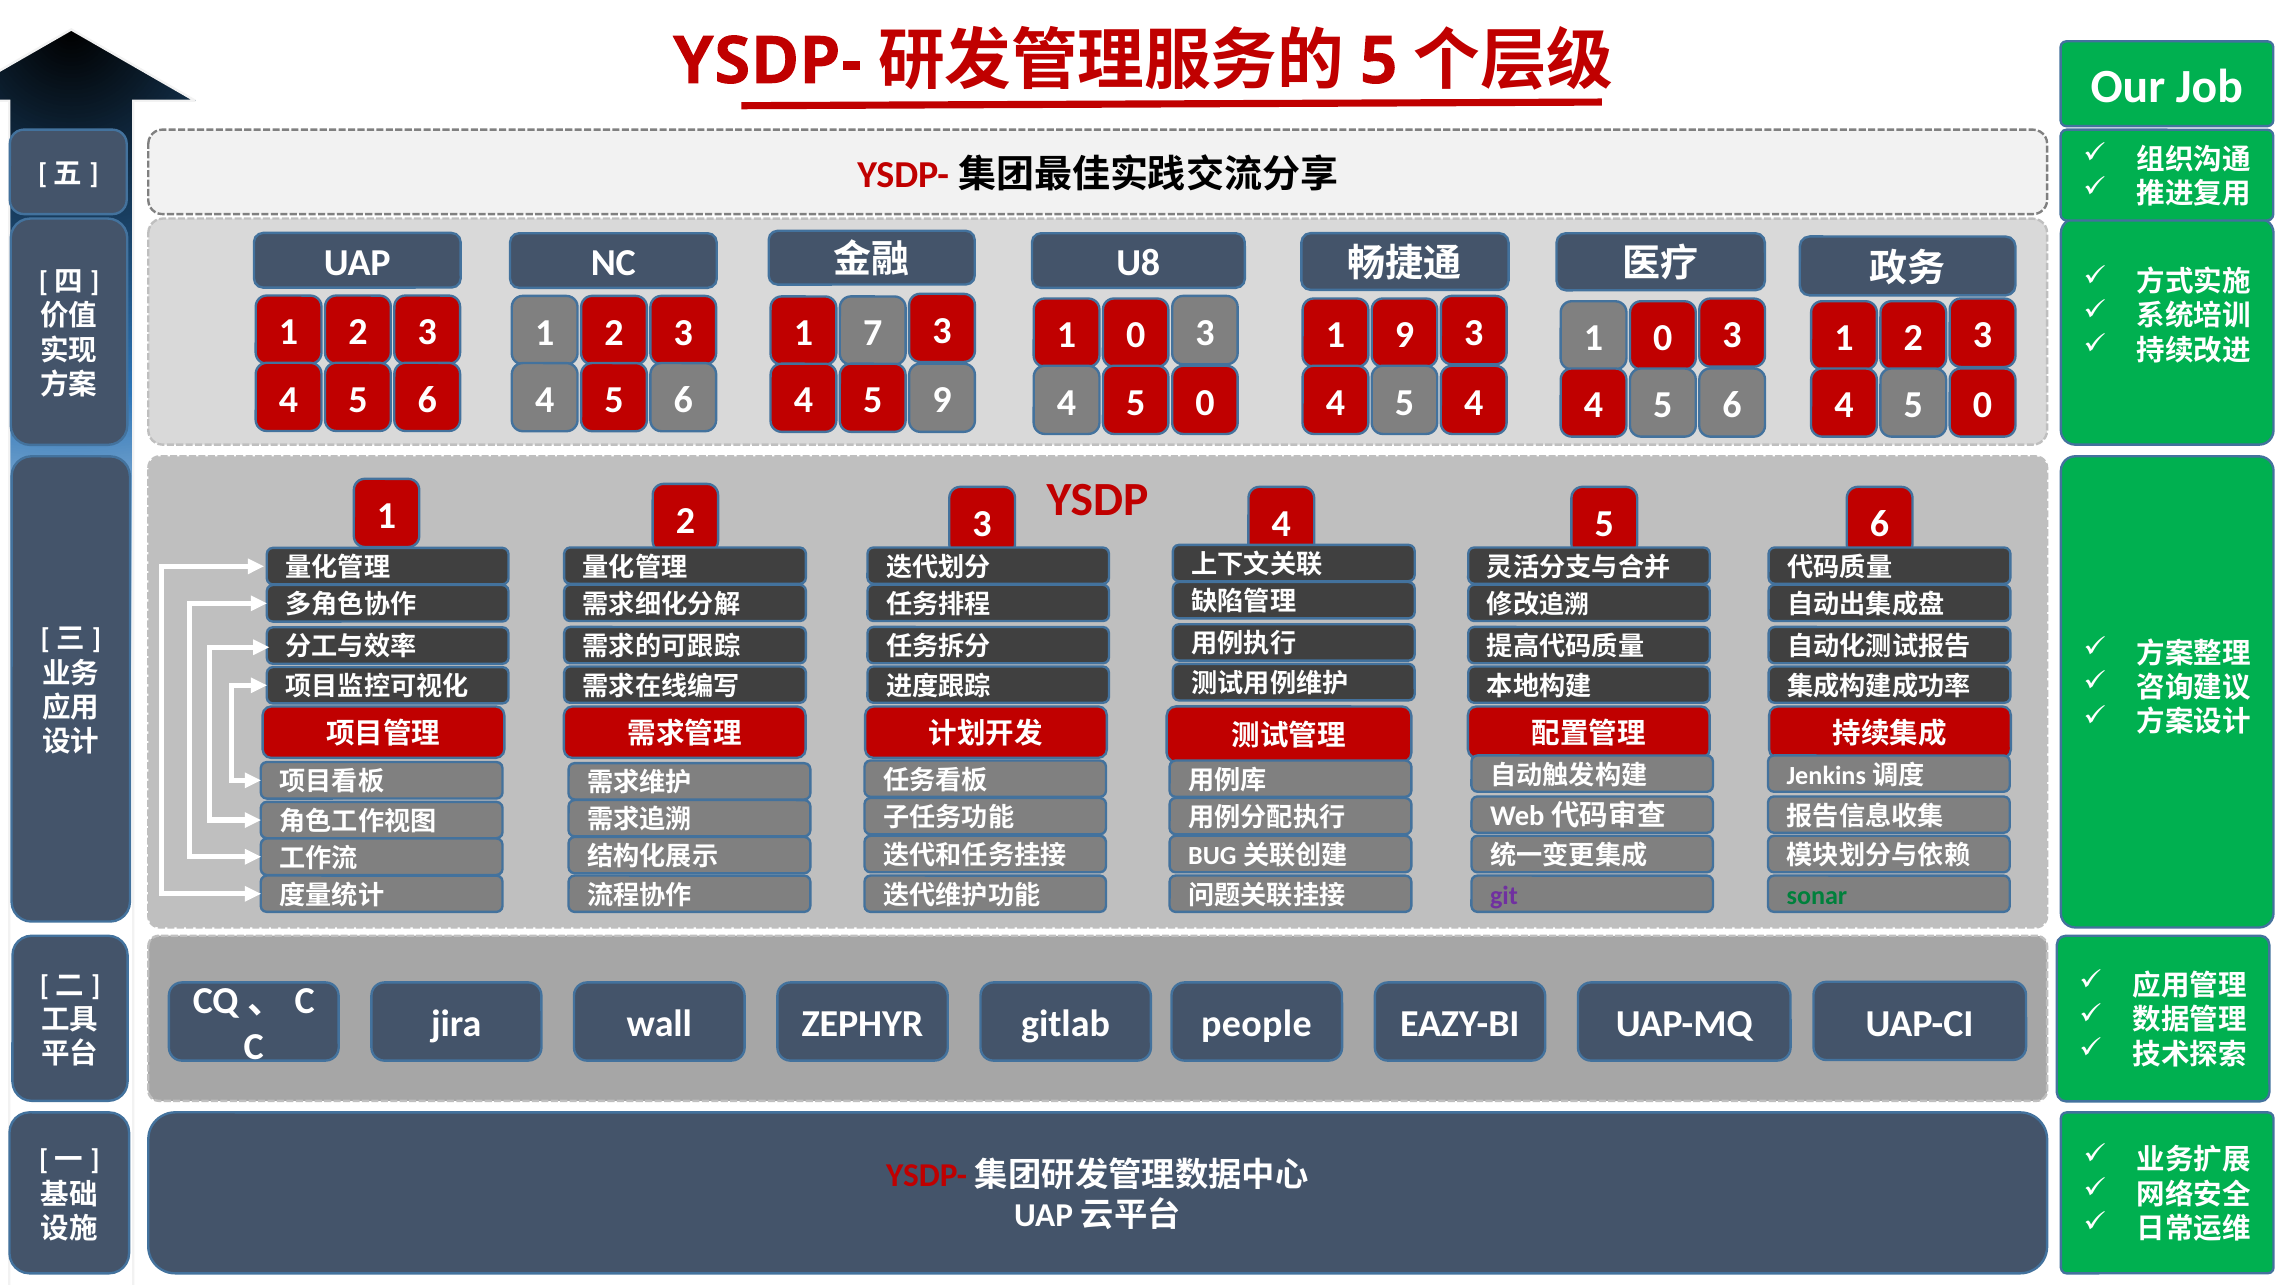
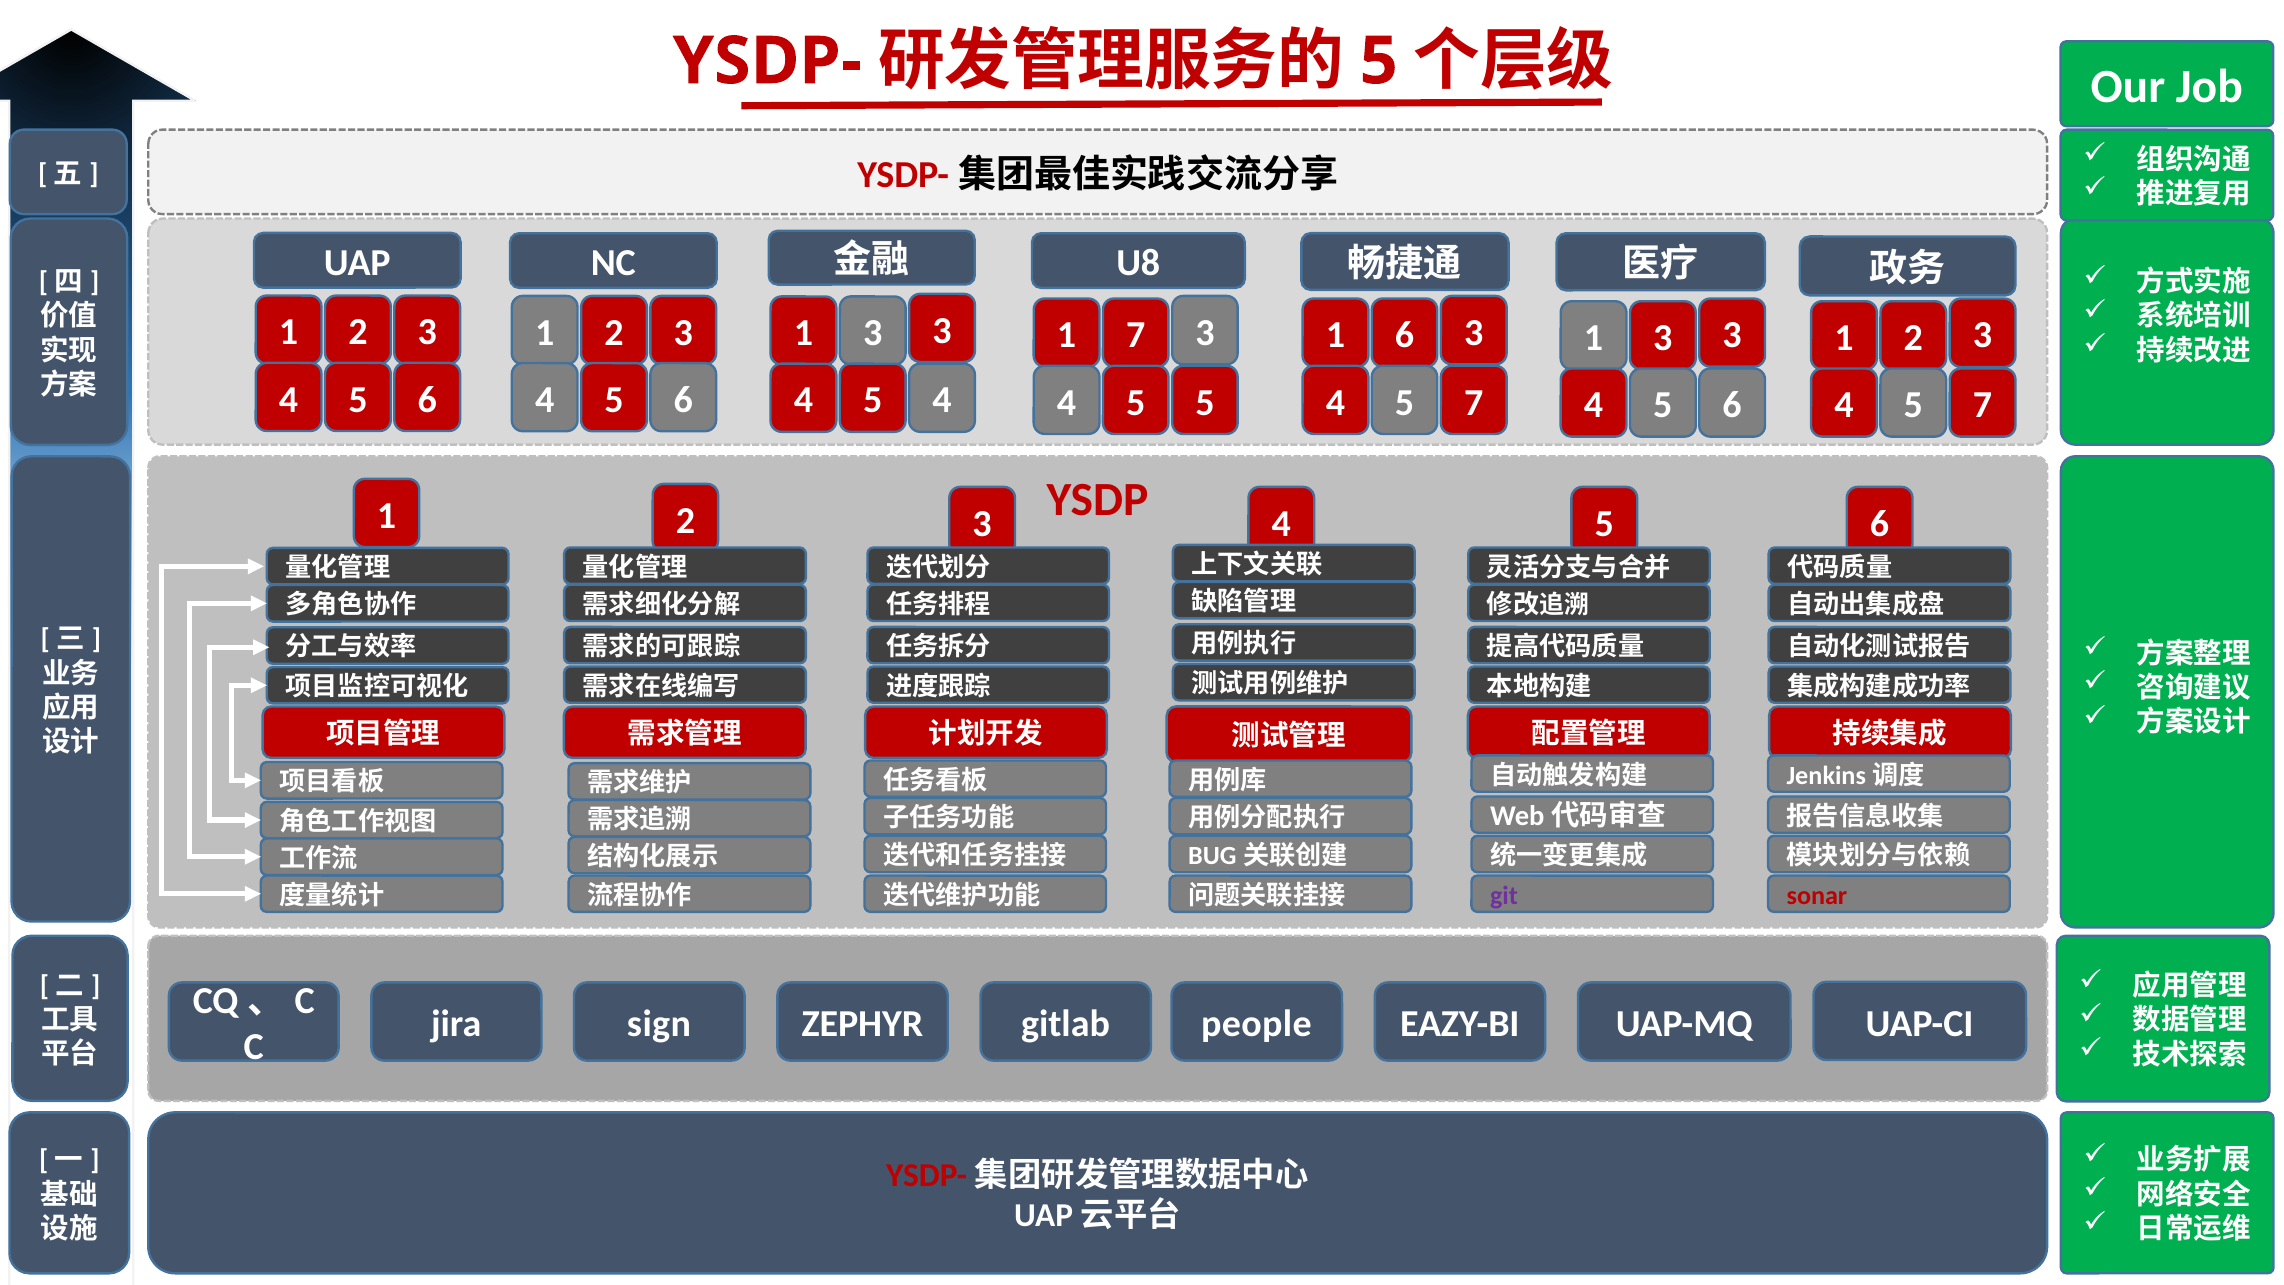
7: 7 -> 3 (873, 333)
0: 0 -> 7 (1136, 335)
1 9: 9 -> 6 (1404, 335)
0: 0 -> 3 (1663, 338)
5 9: 9 -> 4 (942, 400)
0: 0 -> 5 (1205, 402)
4: 4 -> 7 (1474, 402)
0: 0 -> 7 (1983, 405)
sonar colour: green -> red (1817, 895)
wall: wall -> sign (659, 1024)
